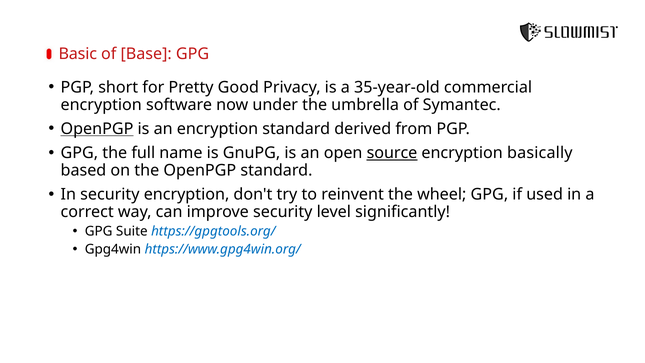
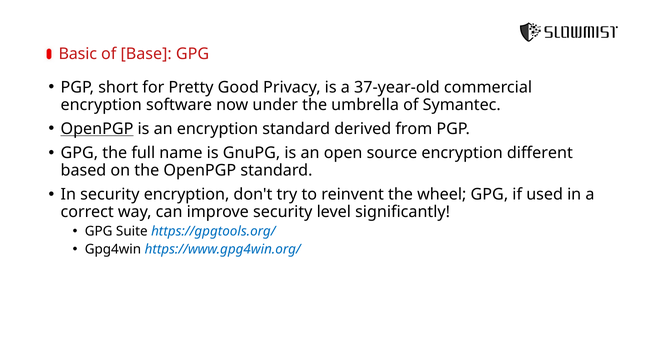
35-year-old: 35-year-old -> 37-year-old (397, 87)
source underline: present -> none (392, 153)
basically: basically -> different (540, 153)
